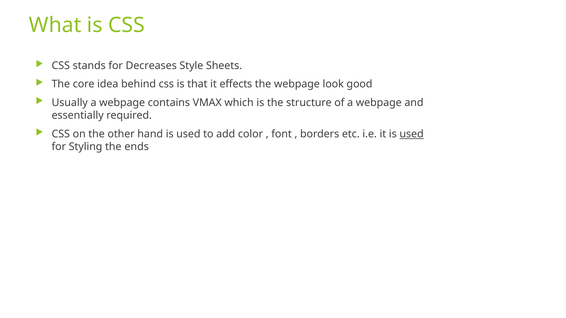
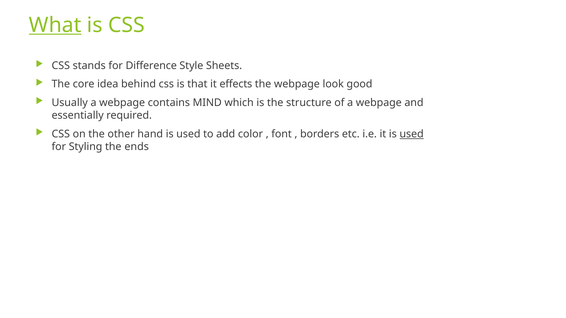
What underline: none -> present (55, 25)
Decreases: Decreases -> Difference (151, 66)
VMAX: VMAX -> MIND (207, 103)
